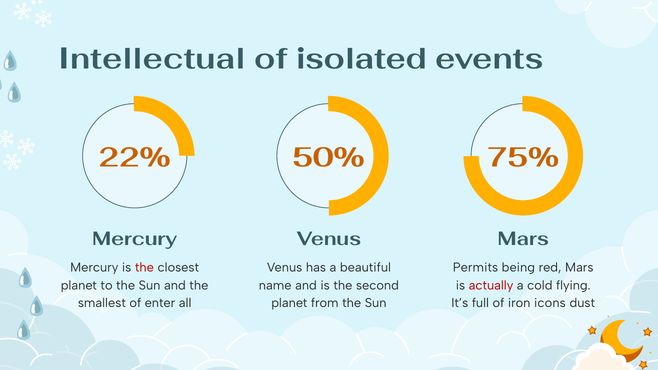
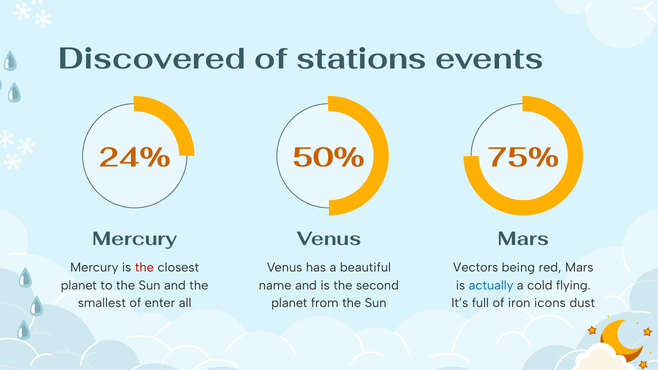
Intellectual: Intellectual -> Discovered (152, 59)
isolated: isolated -> stations (361, 59)
22%: 22% -> 24% (135, 158)
Permits: Permits -> Vectors (476, 268)
actually colour: red -> blue (491, 285)
